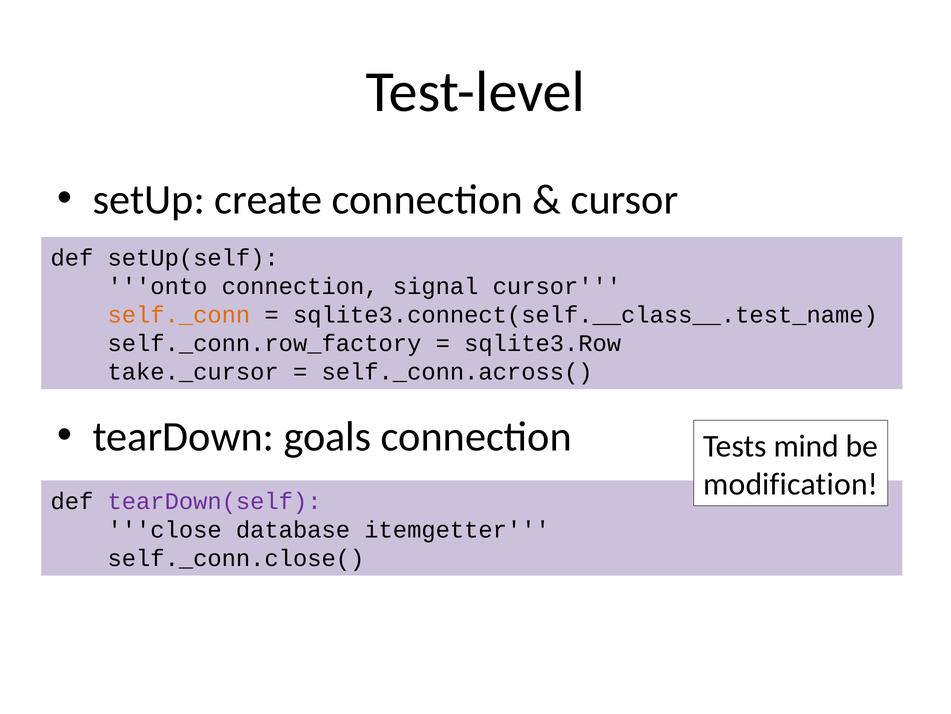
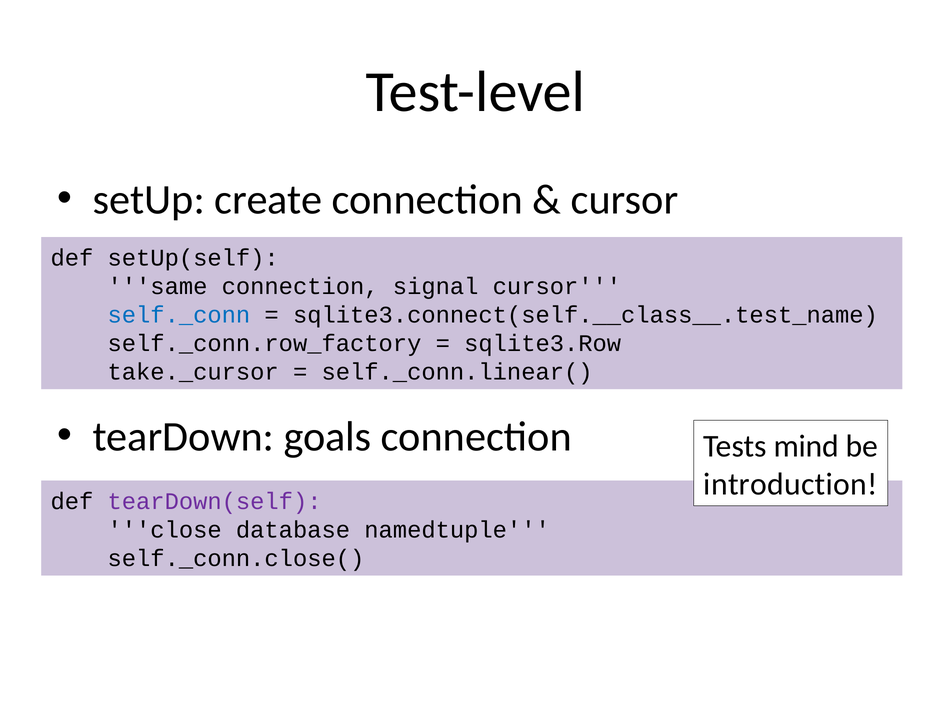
onto: onto -> same (157, 286)
self._conn colour: orange -> blue (179, 314)
self._conn.across(: self._conn.across( -> self._conn.linear( (457, 372)
modification: modification -> introduction (791, 484)
itemgetter: itemgetter -> namedtuple (457, 529)
